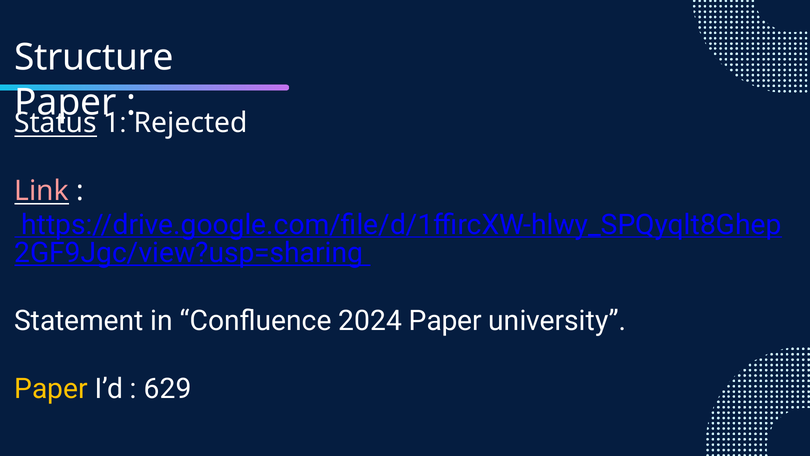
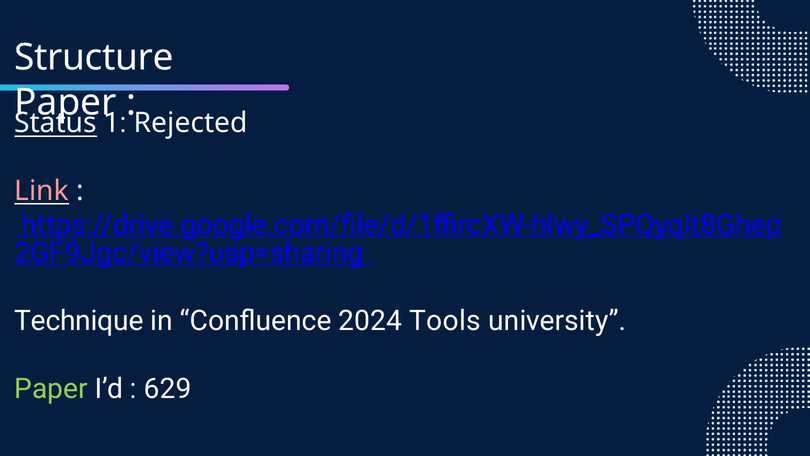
Statement: Statement -> Technique (79, 321)
2024 Paper: Paper -> Tools (445, 321)
Paper colour: yellow -> light green (51, 389)
